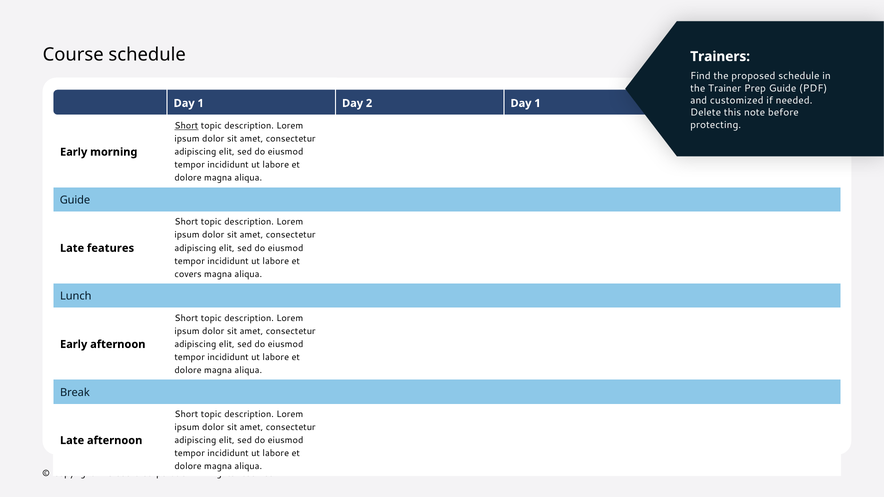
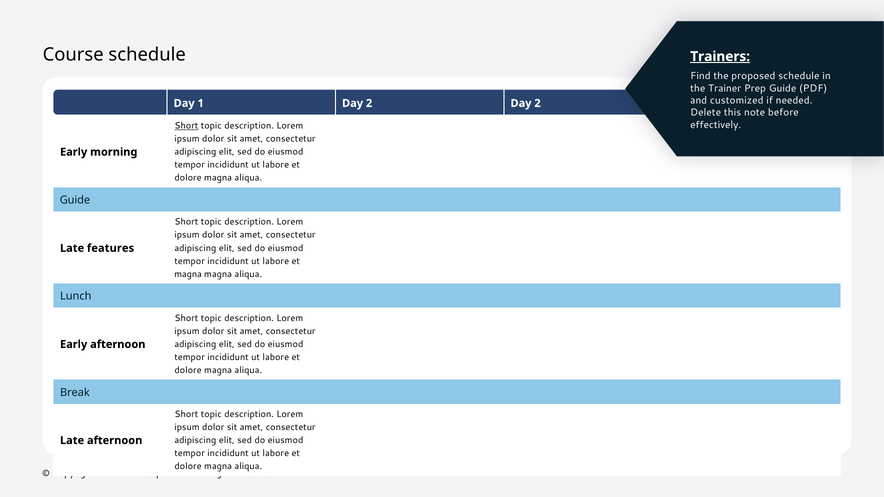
Trainers underline: none -> present (720, 57)
2 Day 1: 1 -> 2 (537, 103)
protecting: protecting -> effectively (716, 125)
covers: covers -> magna (188, 274)
